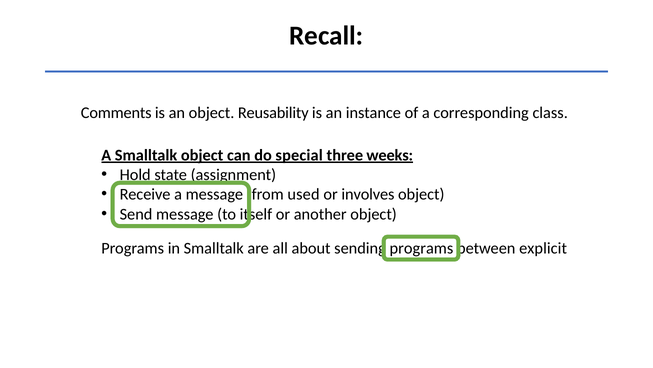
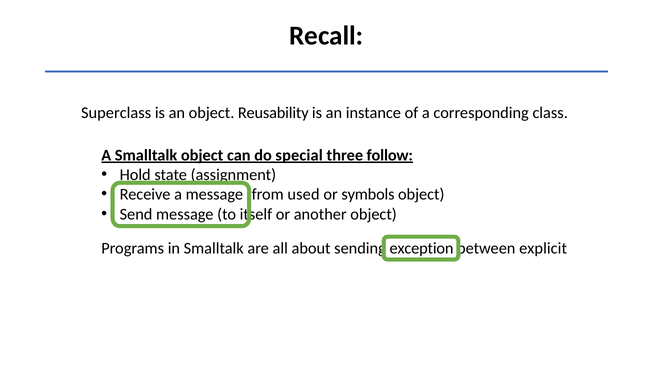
Comments: Comments -> Superclass (116, 113)
weeks: weeks -> follow (390, 155)
involves: involves -> symbols (368, 194)
programs: programs -> exception (422, 248)
